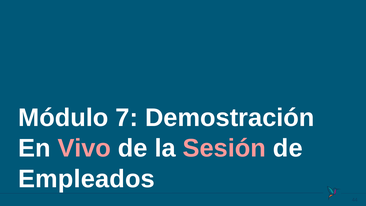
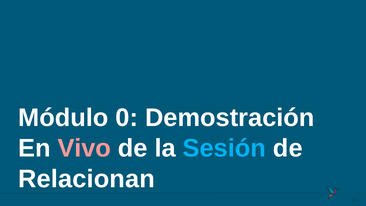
7: 7 -> 0 (127, 118)
Sesión colour: pink -> light blue (224, 148)
Empleados: Empleados -> Relacionan (86, 179)
